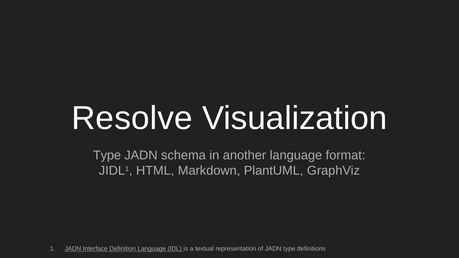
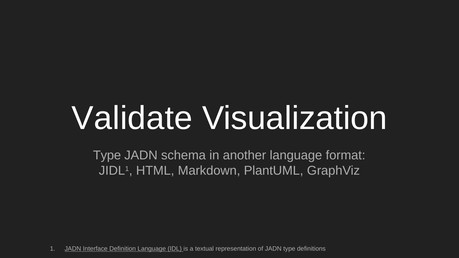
Resolve: Resolve -> Validate (132, 118)
